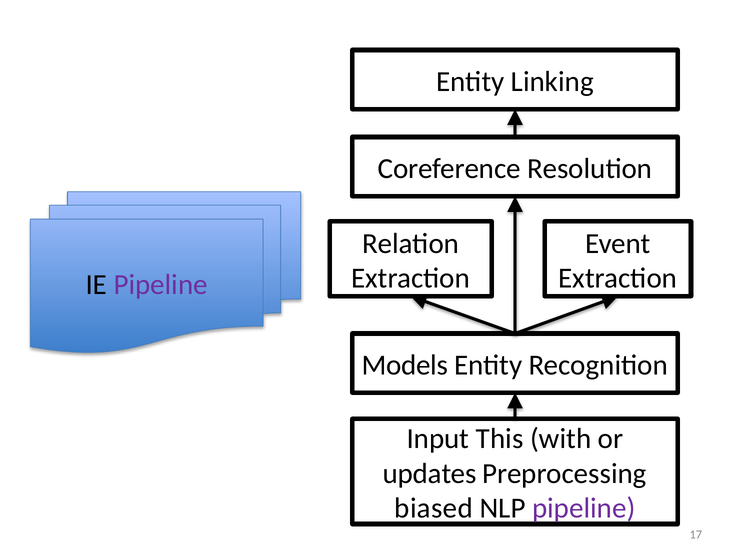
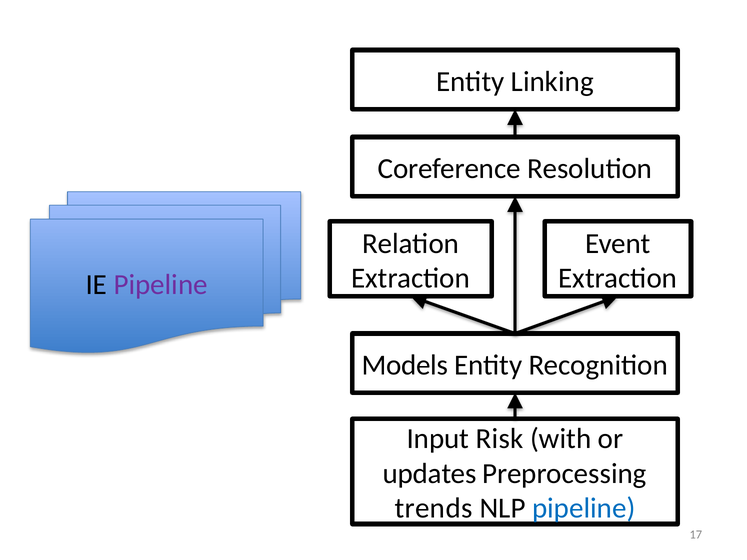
This: This -> Risk (500, 439)
biased: biased -> trends (434, 509)
pipeline colour: purple -> blue (584, 509)
